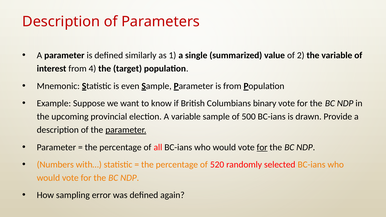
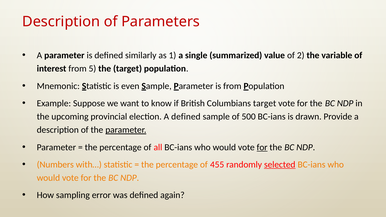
4: 4 -> 5 (92, 69)
Columbians binary: binary -> target (265, 103)
A variable: variable -> defined (186, 117)
520: 520 -> 455 (217, 165)
selected underline: none -> present (280, 165)
